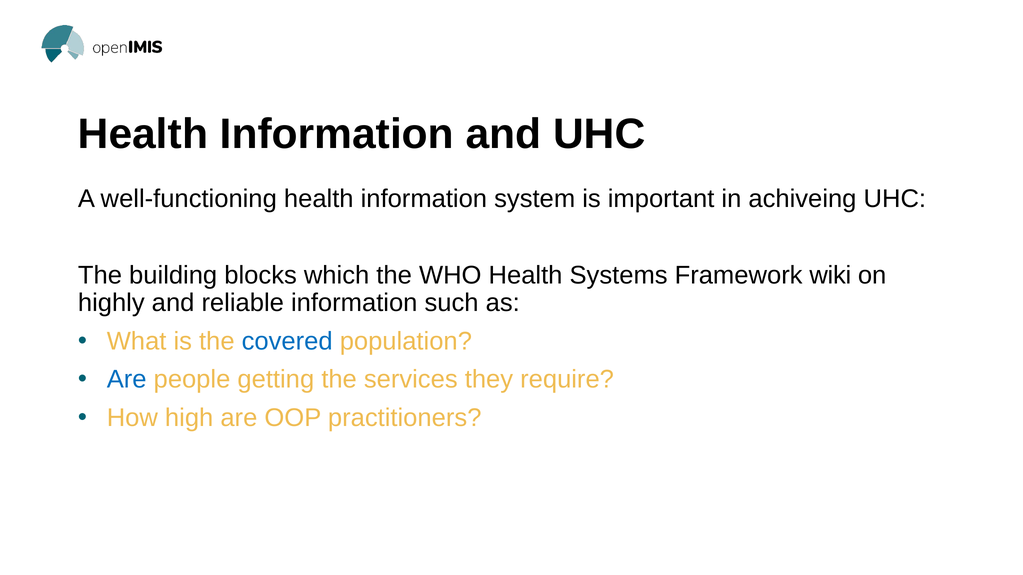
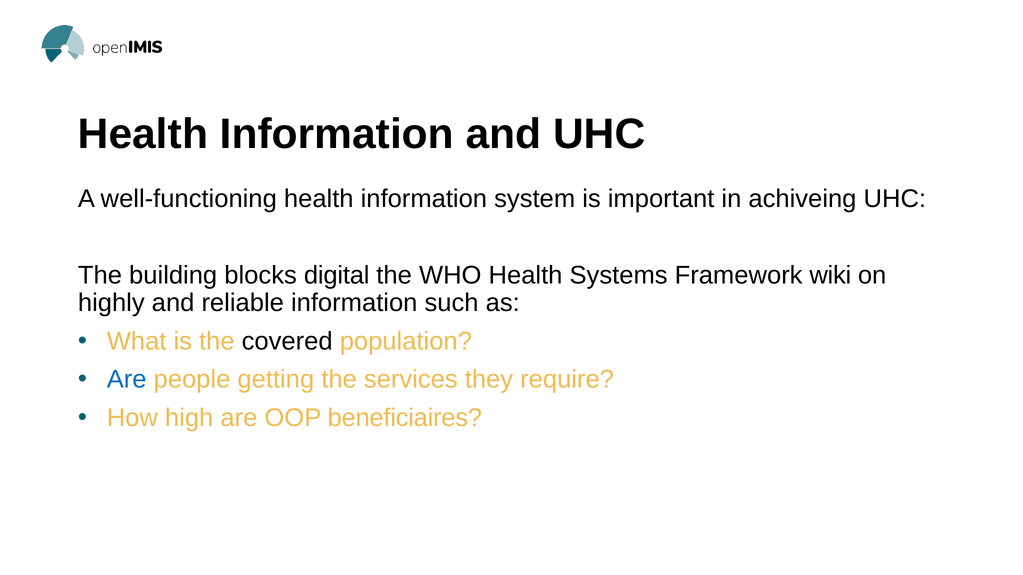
which: which -> digital (337, 276)
covered colour: blue -> black (287, 342)
practitioners: practitioners -> beneficiaires (405, 418)
